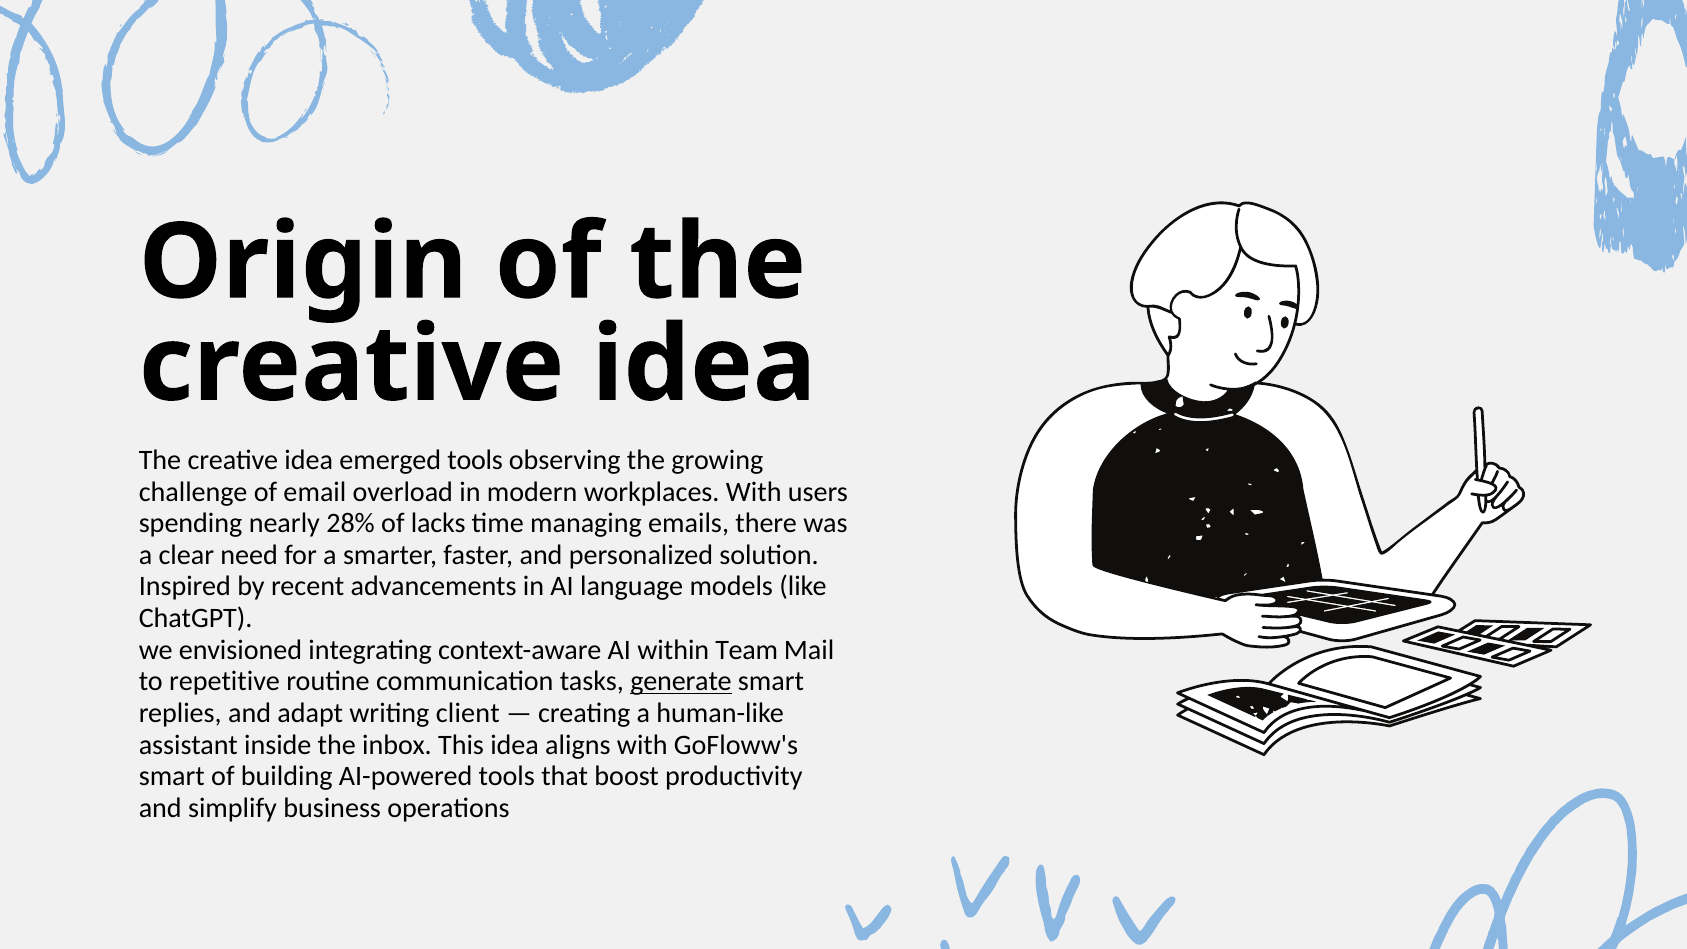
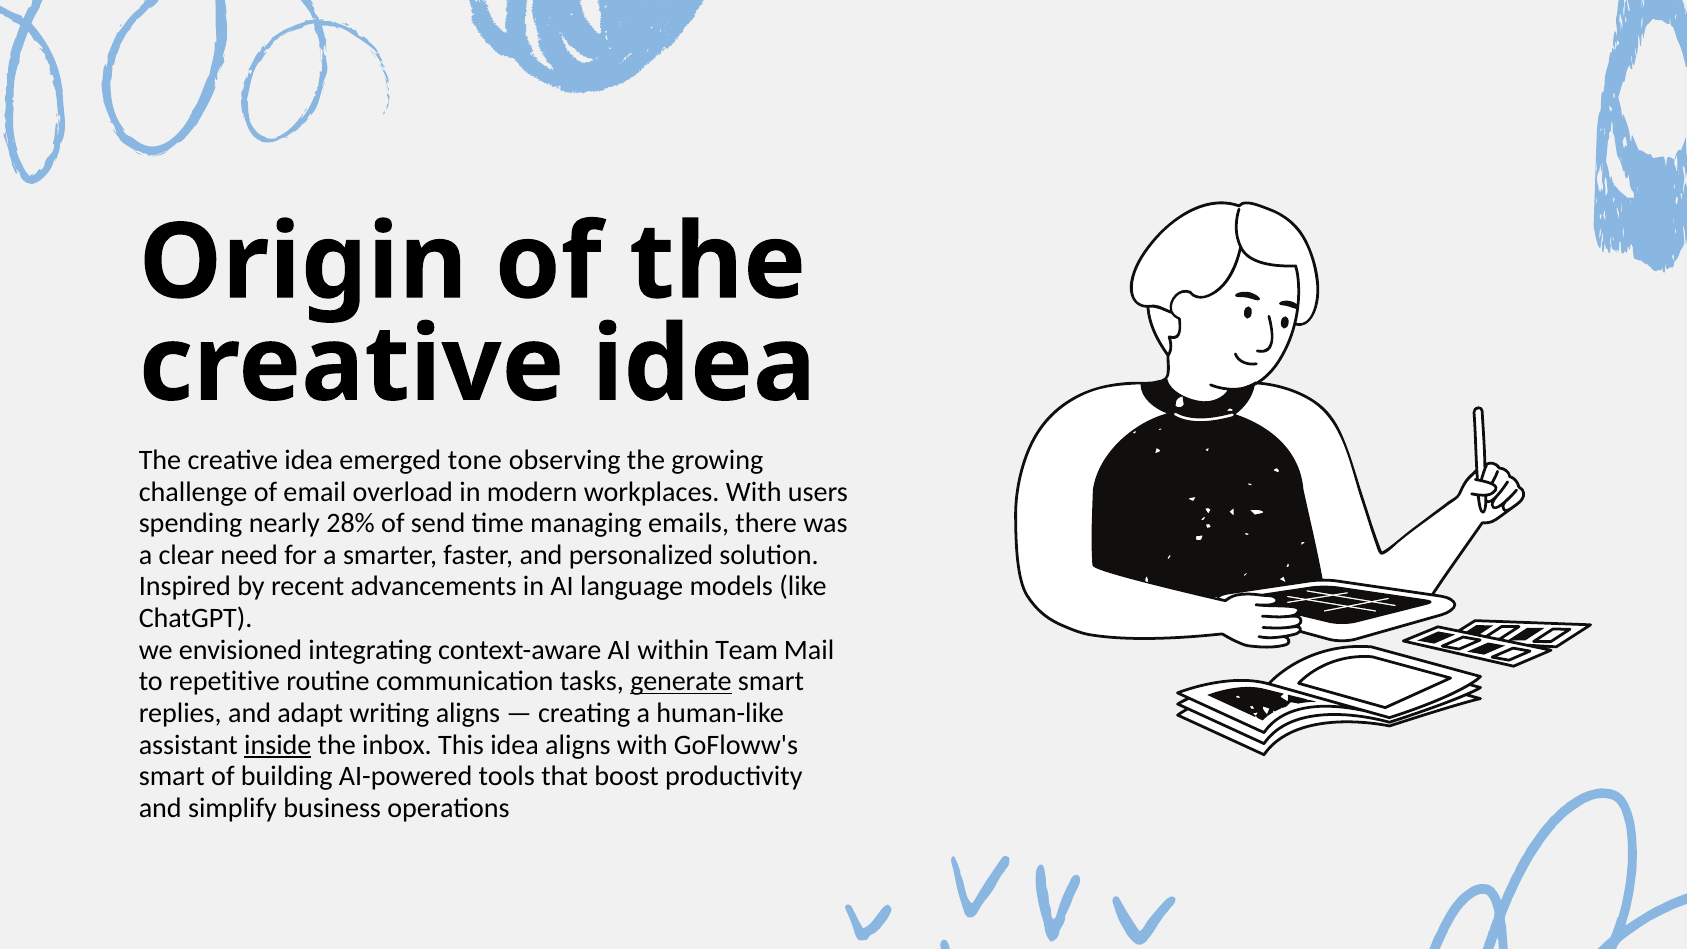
emerged tools: tools -> tone (475, 460)
lacks: lacks -> send (438, 523)
writing client: client -> aligns (468, 713)
inside underline: none -> present (278, 745)
